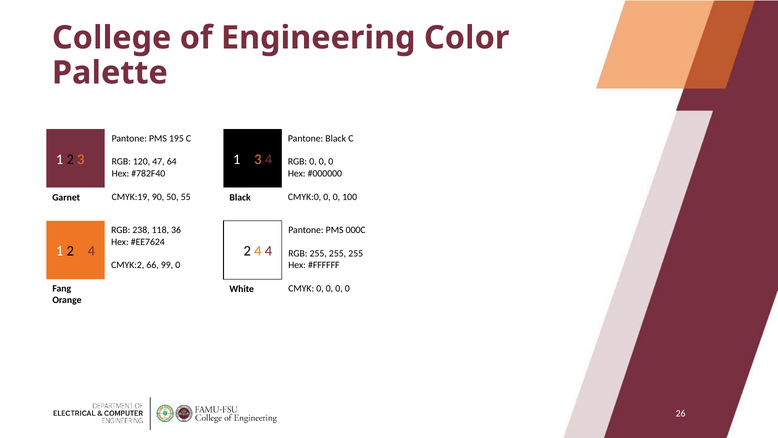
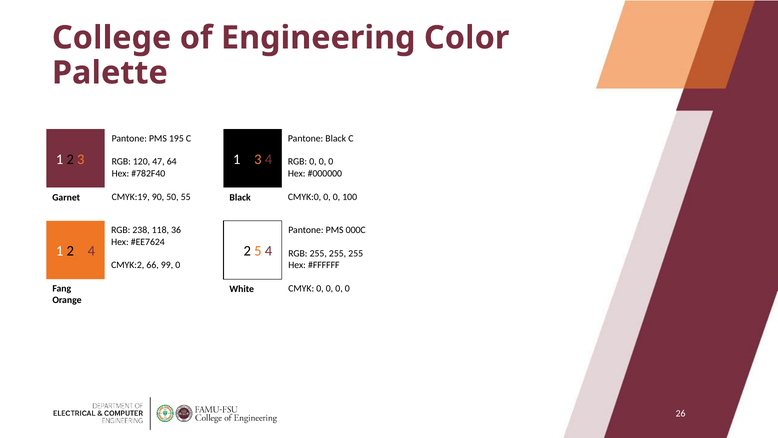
2 4: 4 -> 5 (258, 251)
